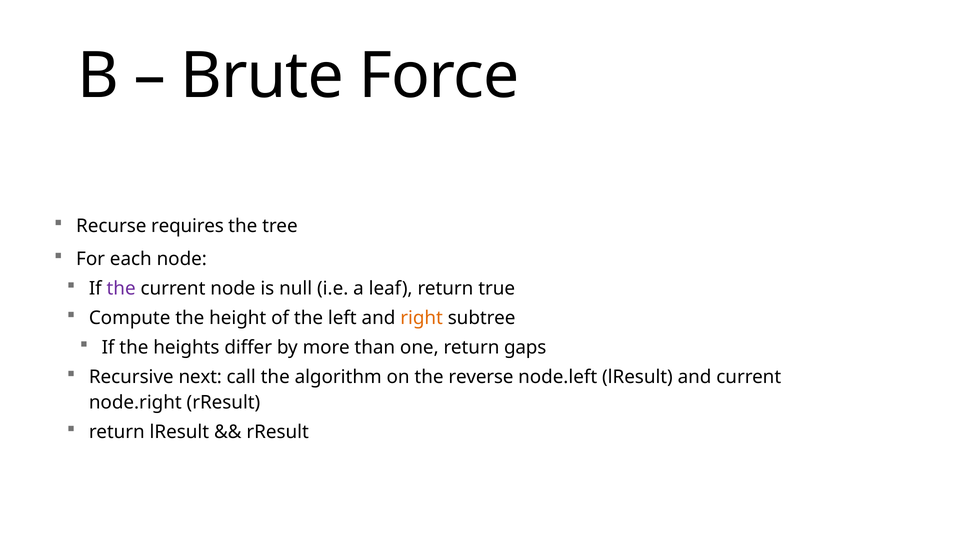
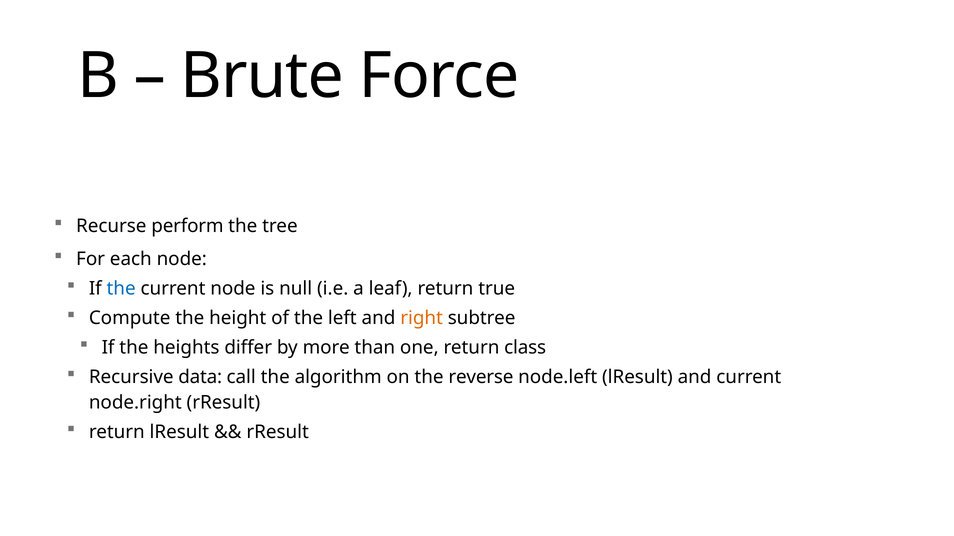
requires: requires -> perform (187, 226)
the colour: purple -> blue (121, 289)
gaps: gaps -> class (525, 348)
next: next -> data (200, 377)
